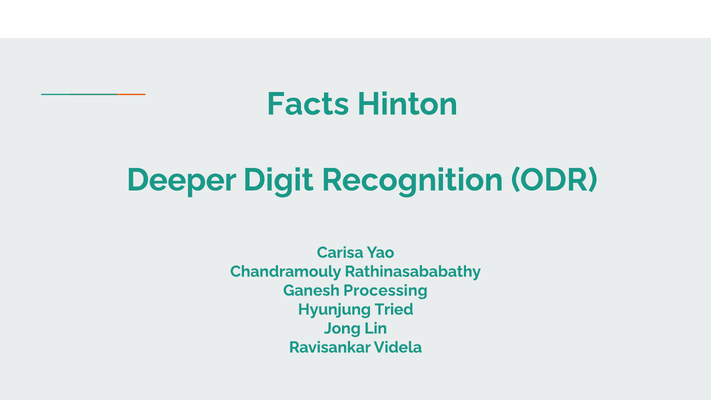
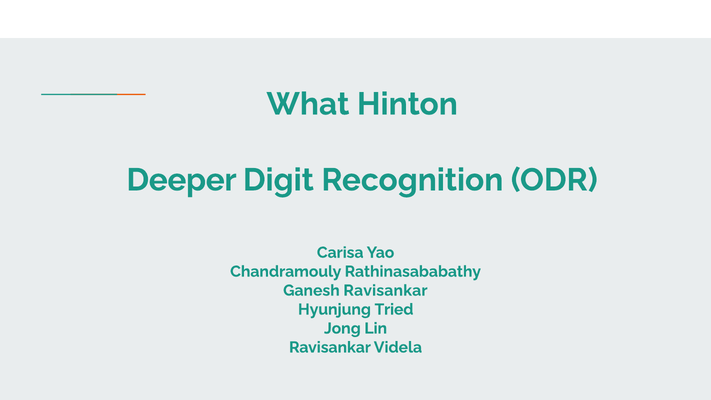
Facts: Facts -> What (308, 104)
Ganesh Processing: Processing -> Ravisankar (385, 290)
